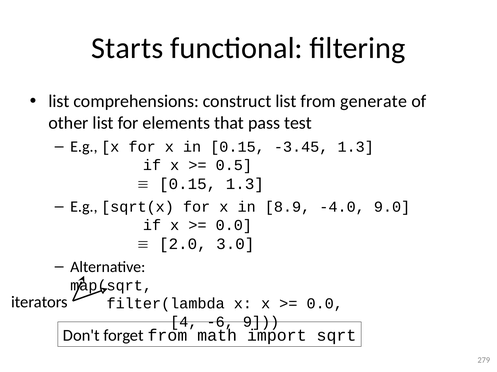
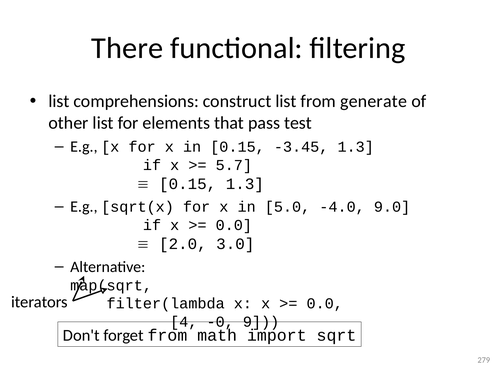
Starts: Starts -> There (127, 48)
0.5: 0.5 -> 5.7 (234, 166)
8.9: 8.9 -> 5.0 (287, 207)
-6: -6 -> -0 (220, 322)
